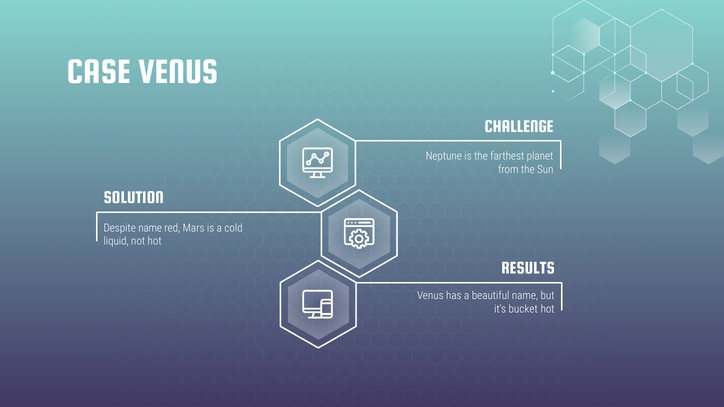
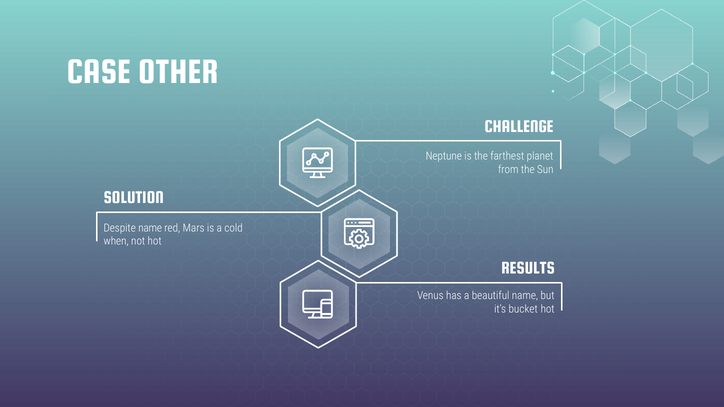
CASE VENUS: VENUS -> OTHER (178, 71)
liquid: liquid -> when (116, 241)
